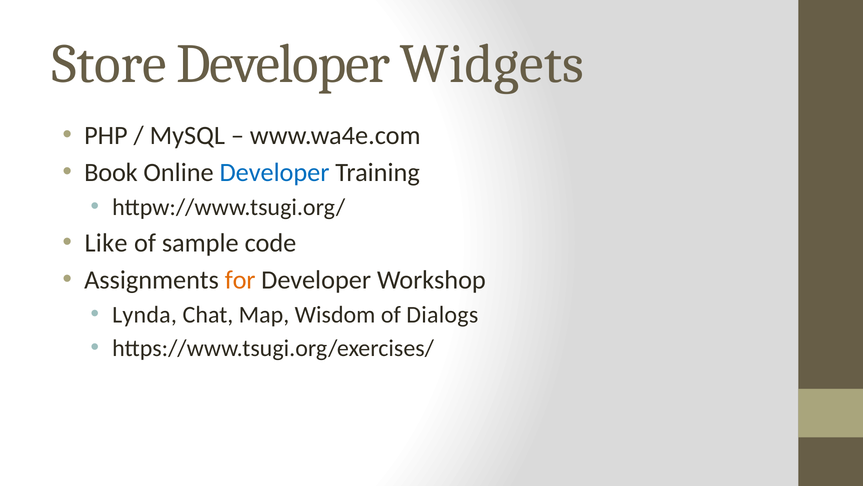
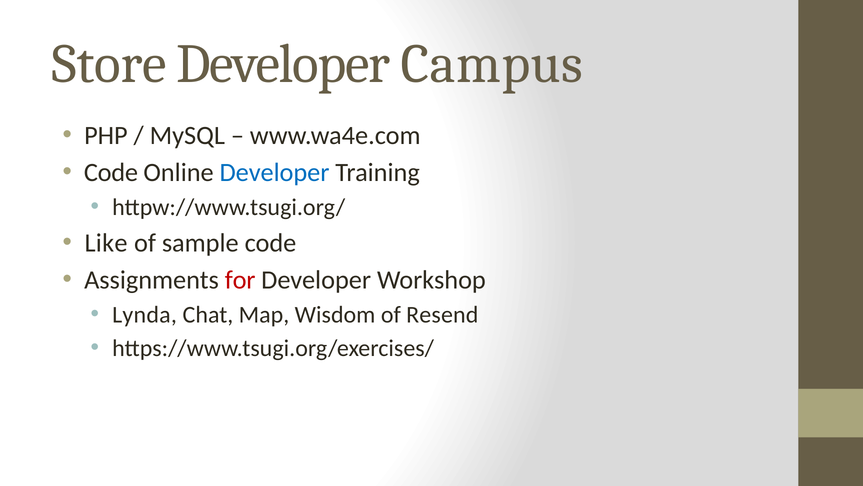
Widgets: Widgets -> Campus (492, 64)
Book: Book -> Code (111, 172)
for colour: orange -> red (240, 280)
Dialogs: Dialogs -> Resend (442, 314)
